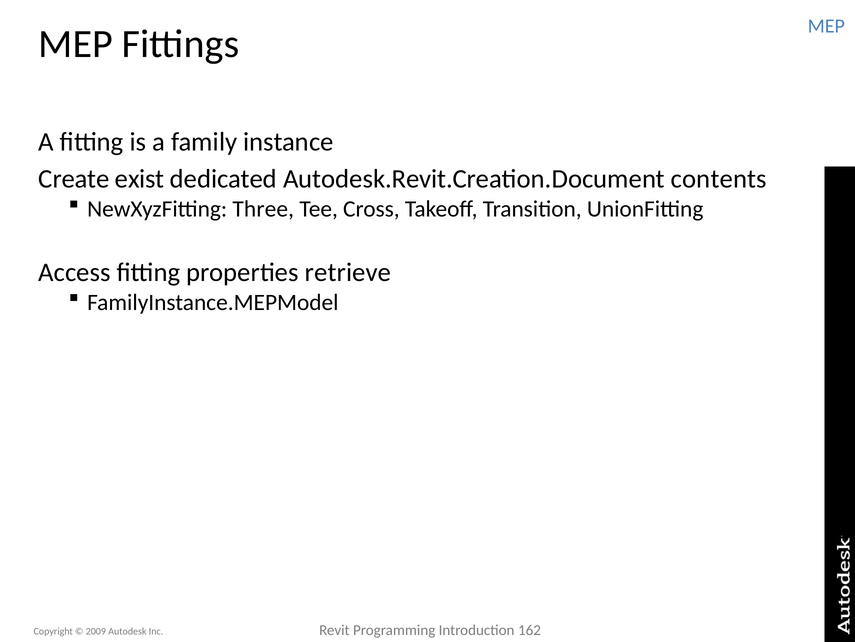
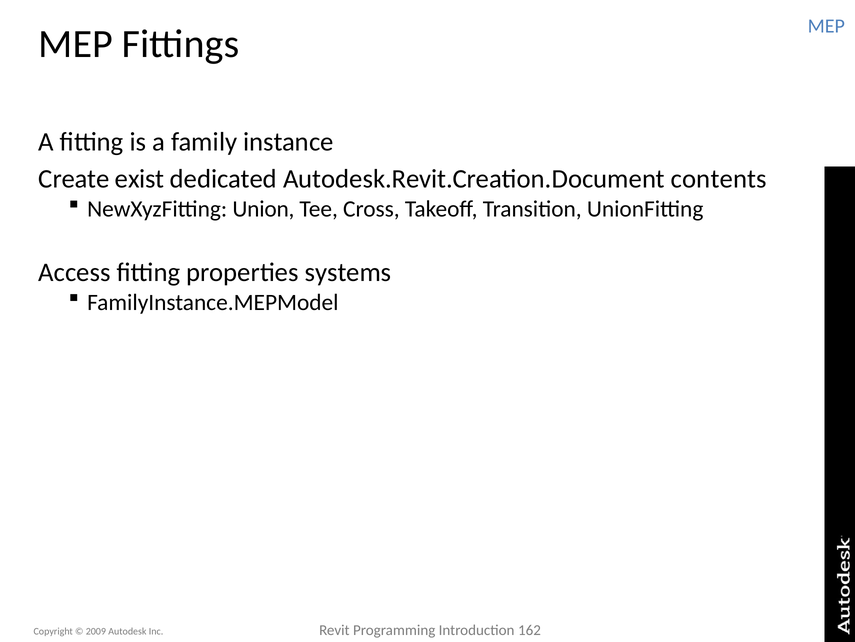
Three: Three -> Union (263, 209)
retrieve: retrieve -> systems (348, 272)
